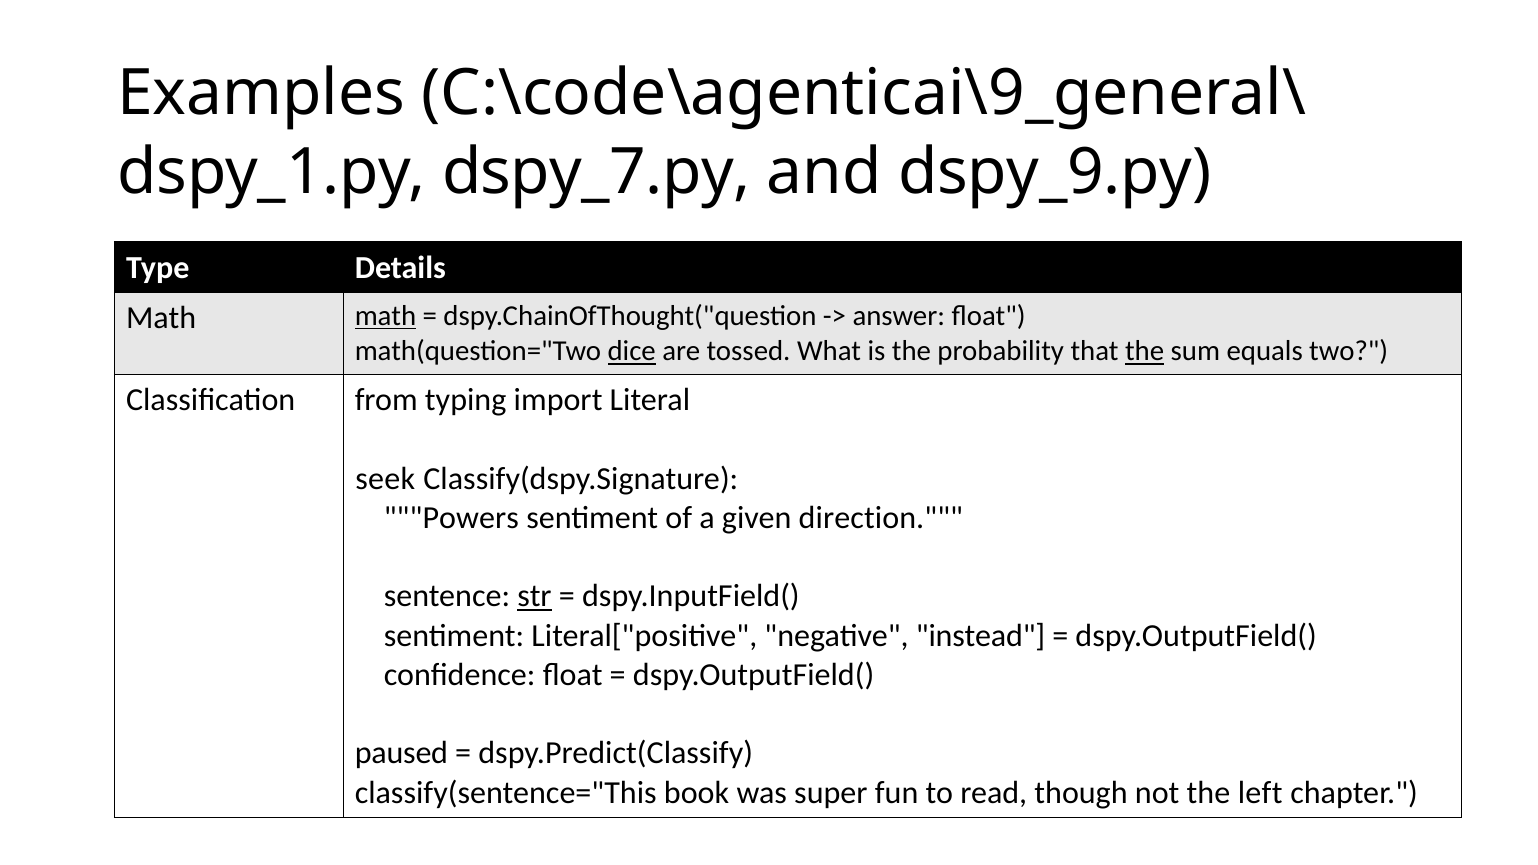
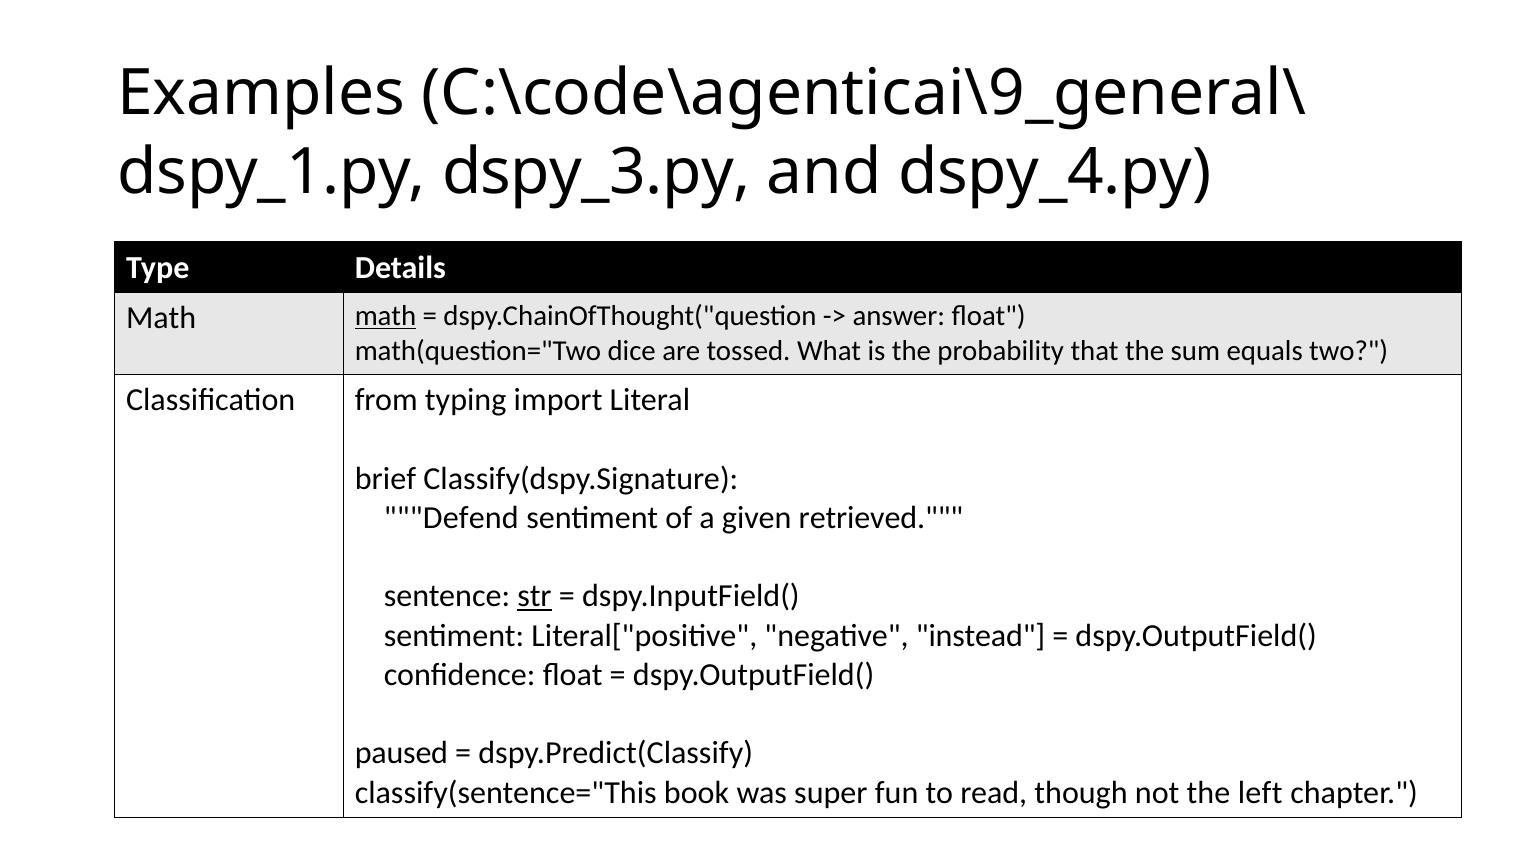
dspy_7.py: dspy_7.py -> dspy_3.py (596, 172)
dspy_9.py: dspy_9.py -> dspy_4.py (1055, 172)
dice underline: present -> none (632, 351)
the underline: present -> none (1145, 351)
seek: seek -> brief (385, 479)
Powers: Powers -> Defend (451, 518)
direction: direction -> retrieved (881, 518)
